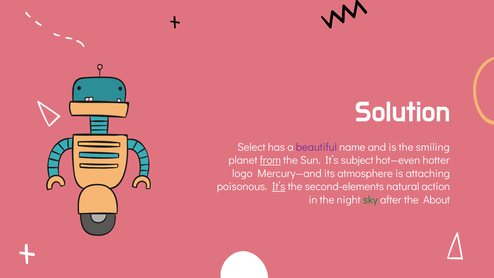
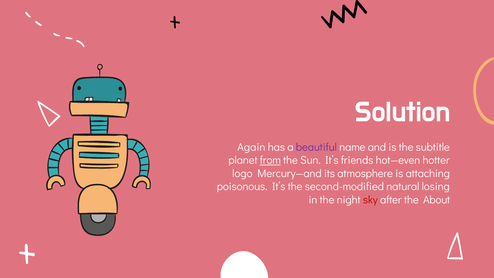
Select: Select -> Again (251, 147)
smiling: smiling -> subtitle (433, 147)
subject: subject -> friends (357, 160)
It’s underline: present -> none (279, 187)
second-elements: second-elements -> second-modified (344, 187)
action: action -> losing (436, 187)
sky colour: green -> red (370, 200)
